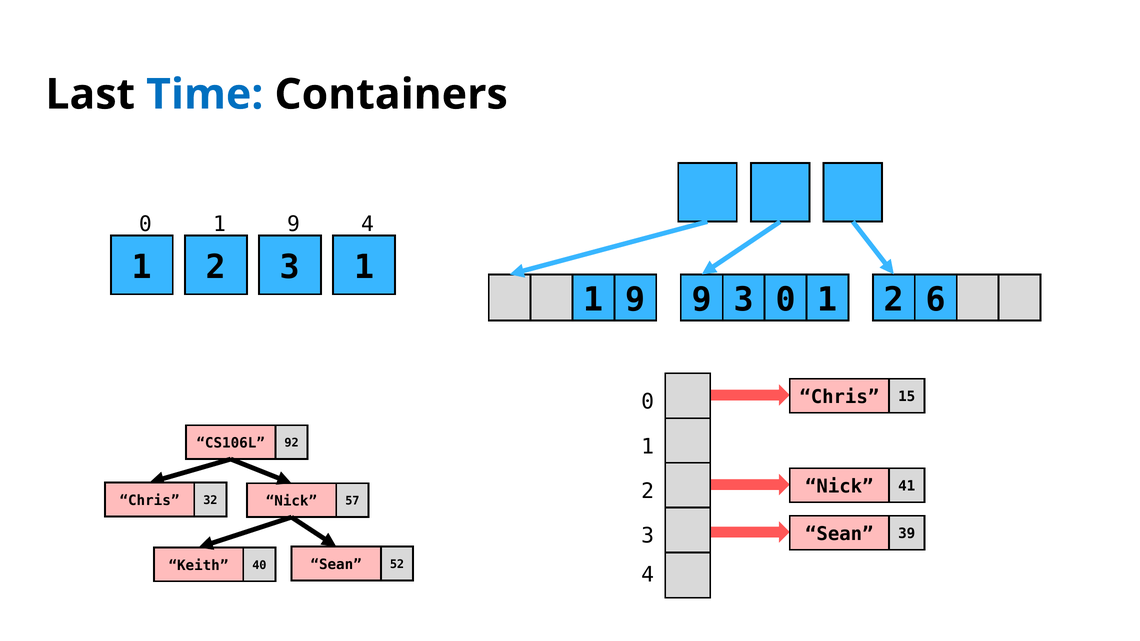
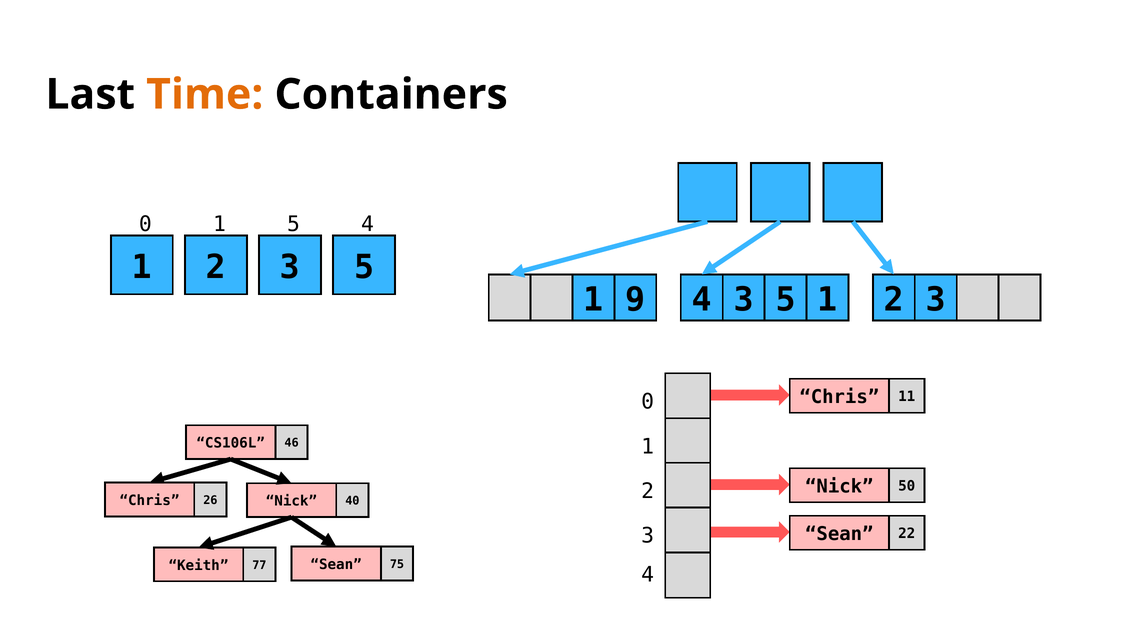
Time colour: blue -> orange (205, 95)
9: 9 -> 5 (293, 224)
1: 1 -> 5 (364, 267)
9 9: 9 -> 4 (702, 300)
0: 0 -> 5 (786, 300)
6: 6 -> 3 (936, 300)
15: 15 -> 11 (907, 397)
92: 92 -> 46 (292, 443)
41: 41 -> 50 (907, 486)
32: 32 -> 26 (210, 500)
57: 57 -> 40 (352, 501)
39: 39 -> 22 (907, 534)
40: 40 -> 77 (259, 565)
52: 52 -> 75 (397, 564)
